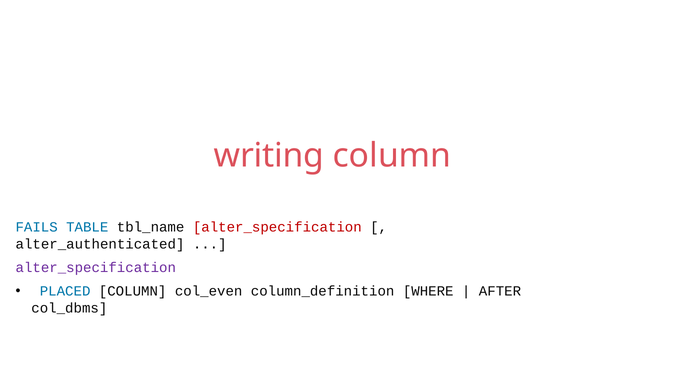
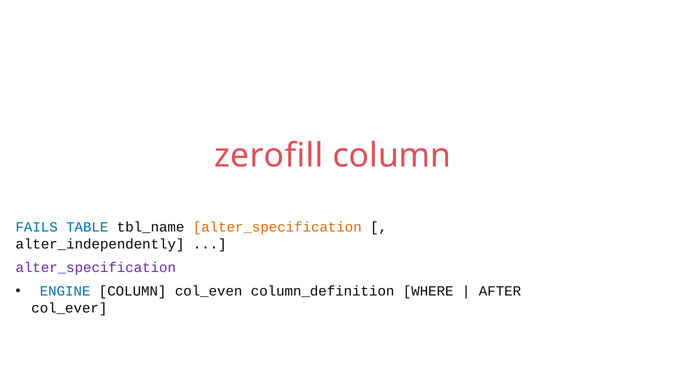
writing: writing -> zerofill (269, 156)
alter_specification colour: red -> orange (277, 227)
alter_authenticated: alter_authenticated -> alter_independently (100, 244)
PLACED: PLACED -> ENGINE (65, 291)
col_dbms: col_dbms -> col_ever (69, 308)
